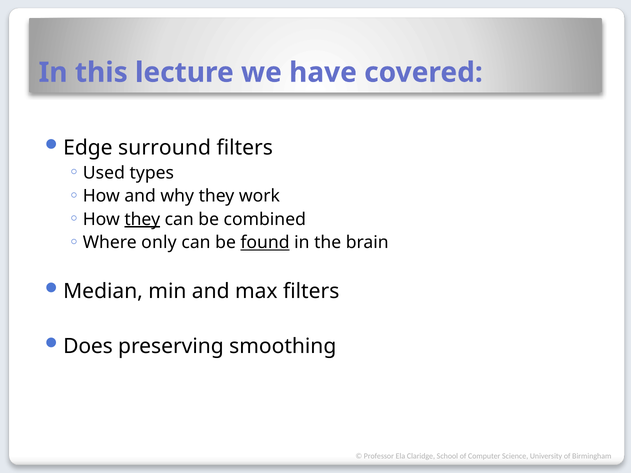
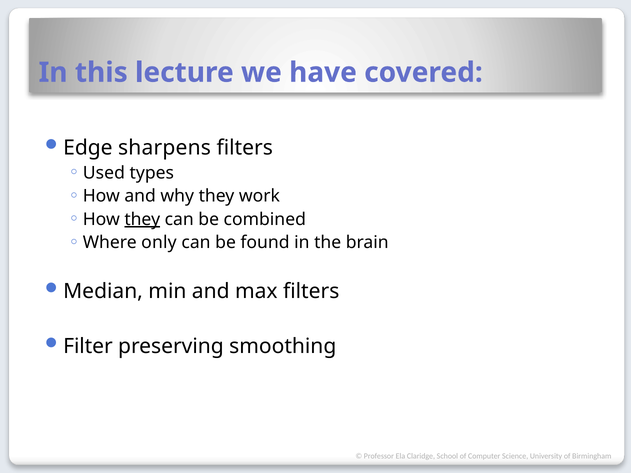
surround: surround -> sharpens (165, 148)
found underline: present -> none (265, 243)
Does: Does -> Filter (88, 346)
